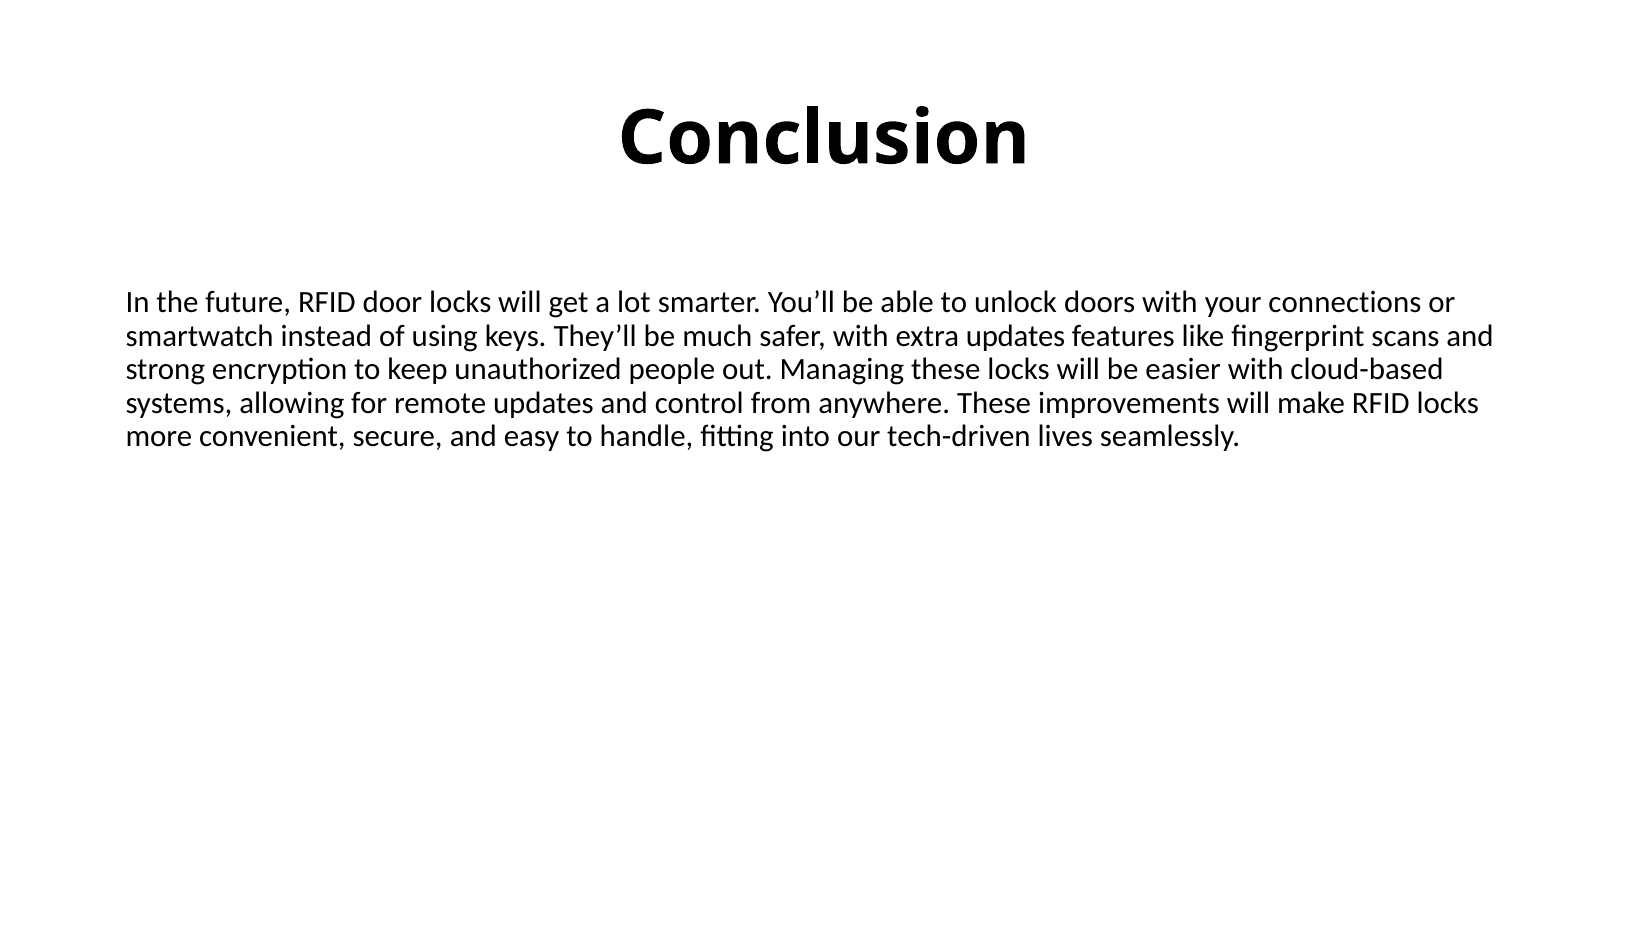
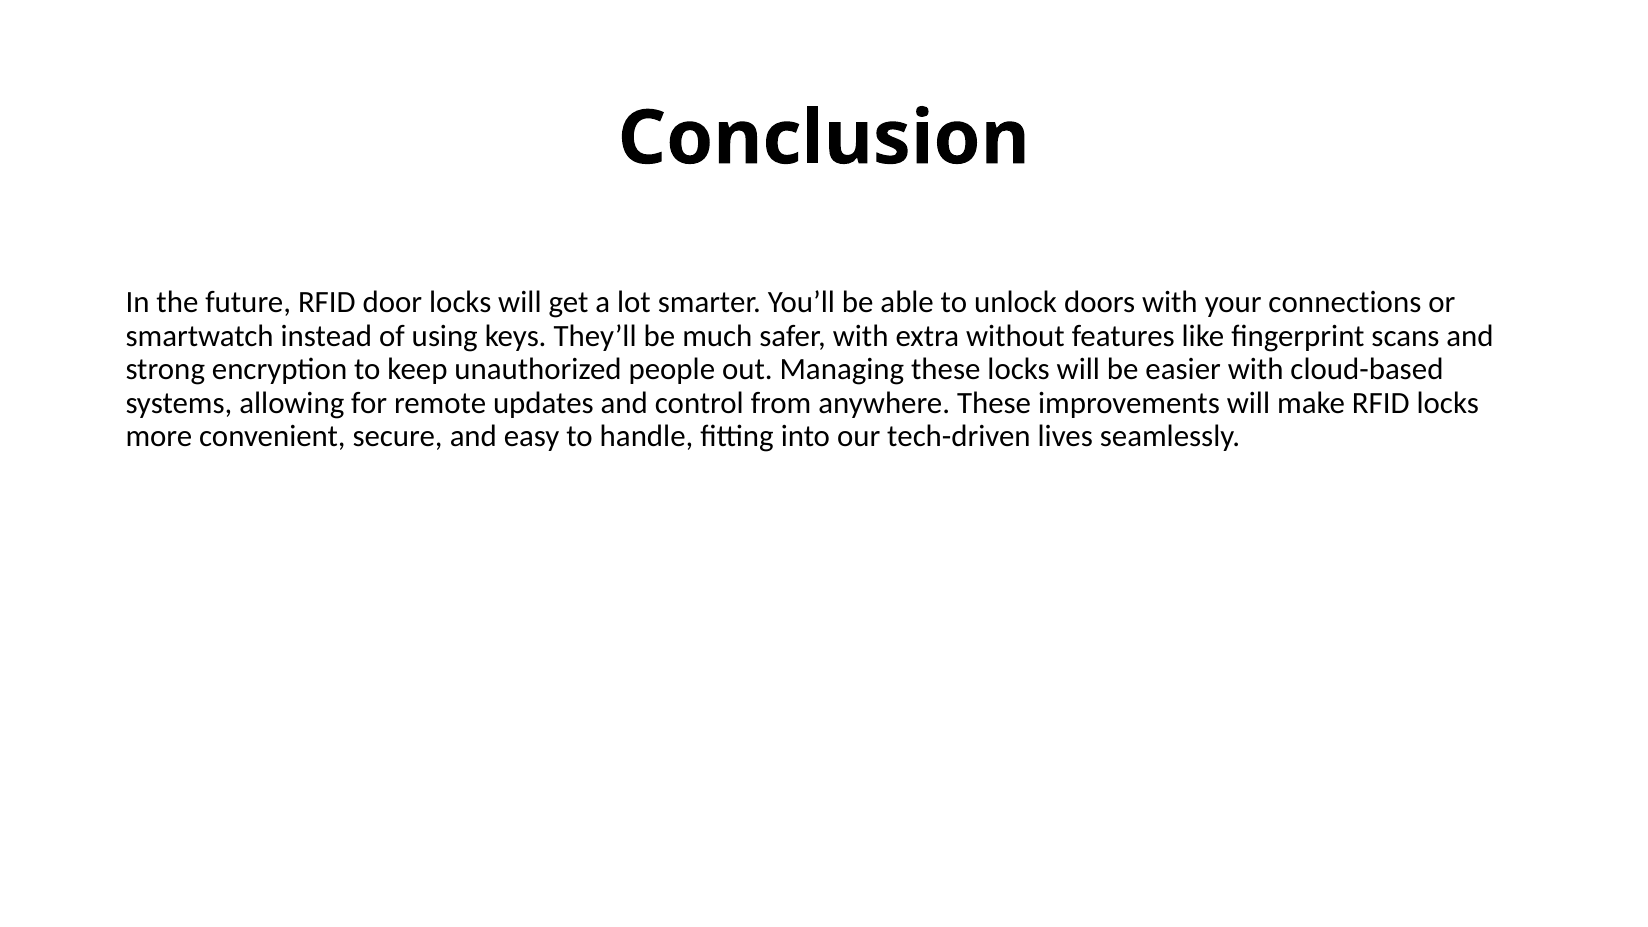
extra updates: updates -> without (1015, 336)
